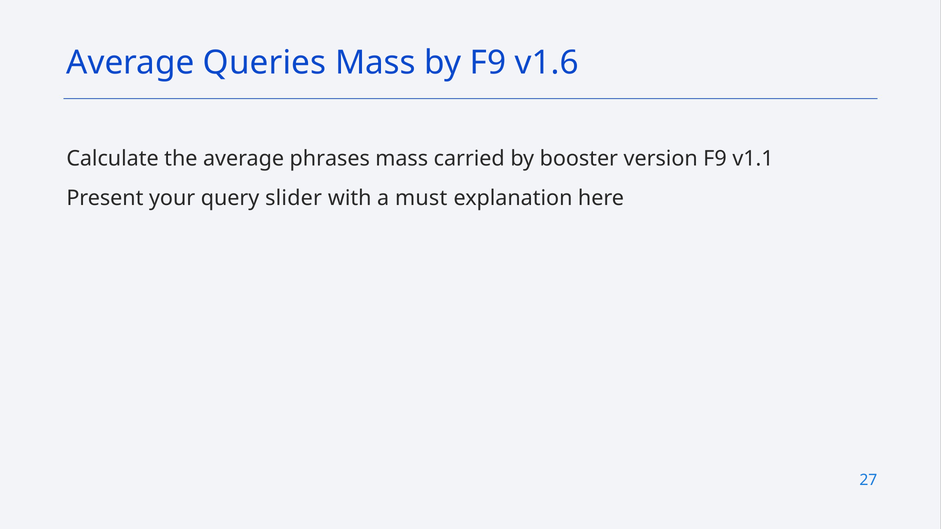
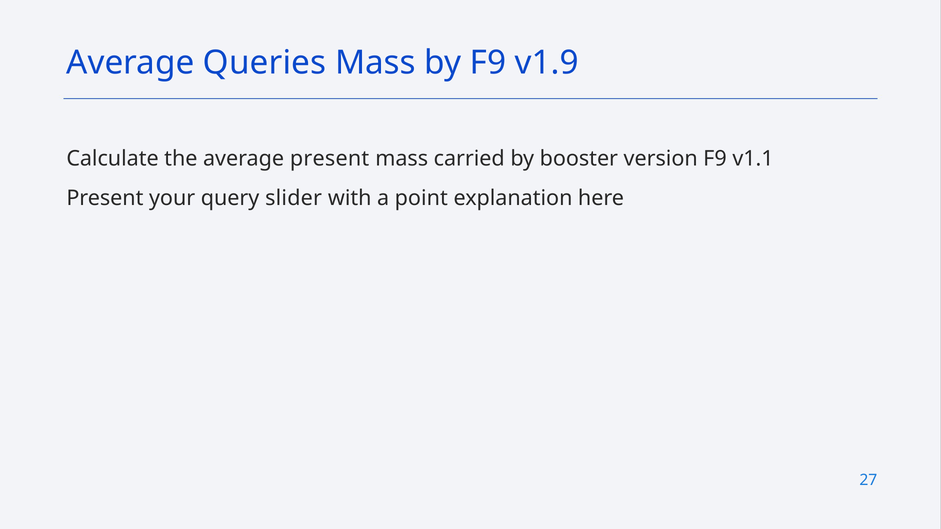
v1.6: v1.6 -> v1.9 (547, 63)
average phrases: phrases -> present (330, 159)
must: must -> point (421, 198)
